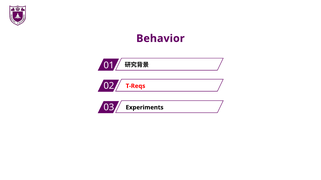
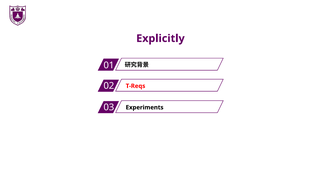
Behavior: Behavior -> Explicitly (160, 39)
